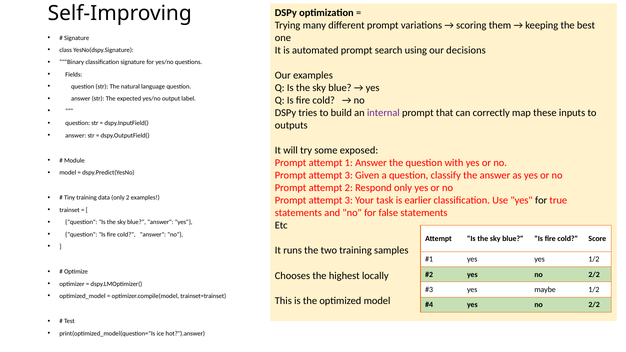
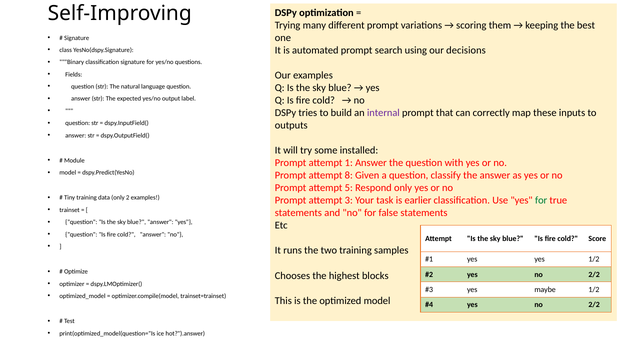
exposed: exposed -> installed (359, 151)
3: 3 -> 8 (349, 176)
attempt 2: 2 -> 5 (349, 188)
for colour: black -> green (541, 201)
locally: locally -> blocks (375, 276)
